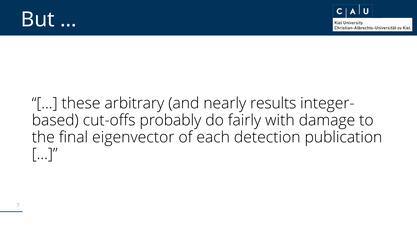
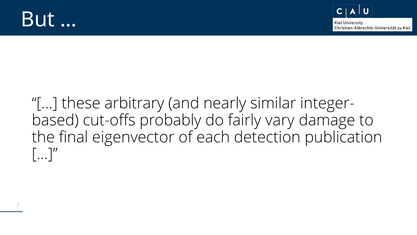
results: results -> similar (273, 103)
with: with -> vary (280, 120)
